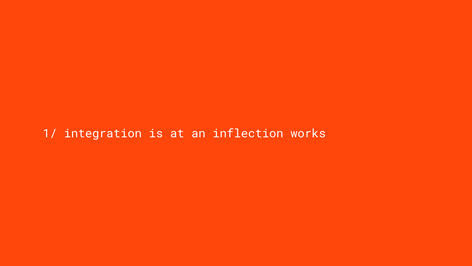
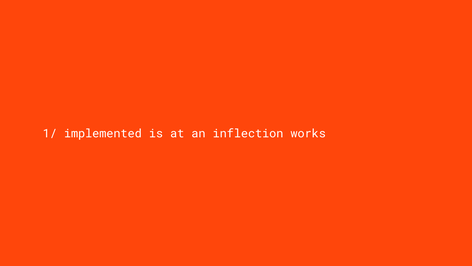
integration: integration -> implemented (103, 133)
